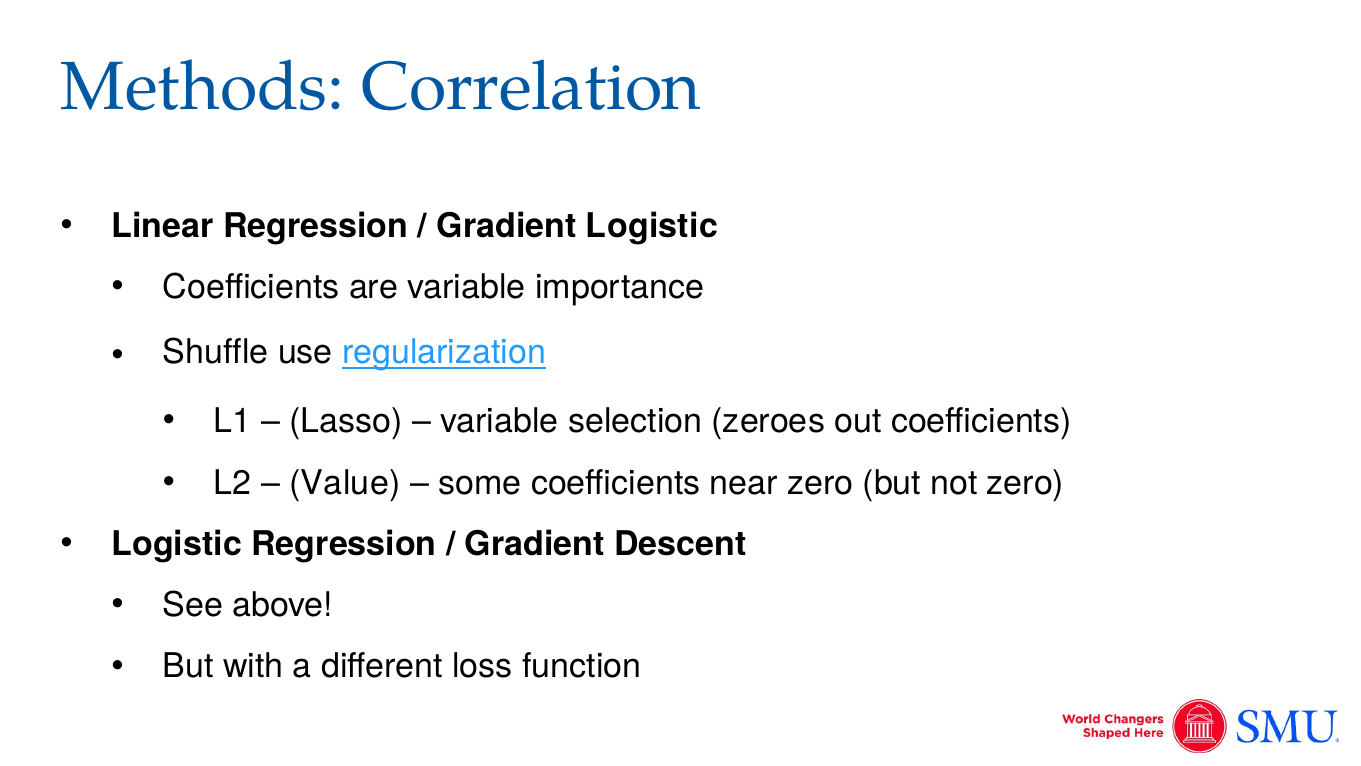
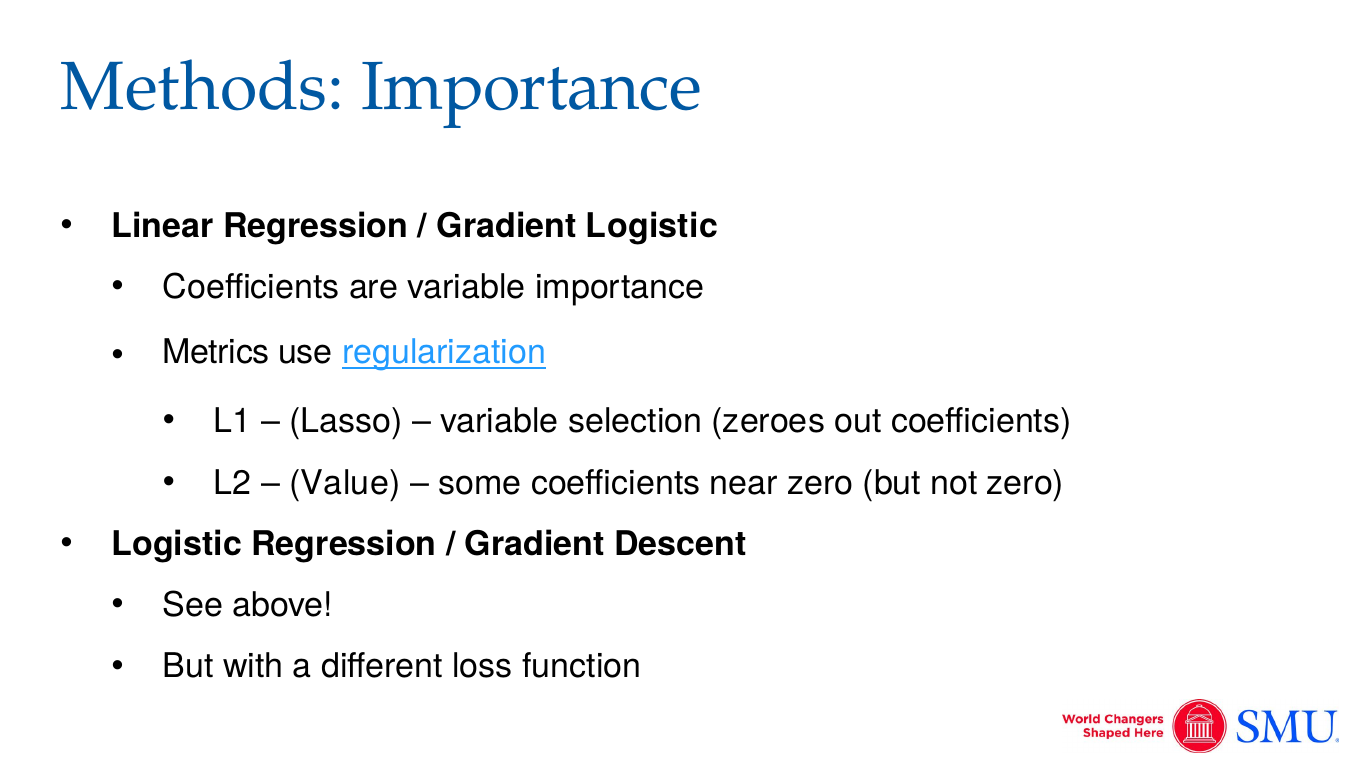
Methods Correlation: Correlation -> Importance (532, 87)
Shuffle: Shuffle -> Metrics (216, 352)
